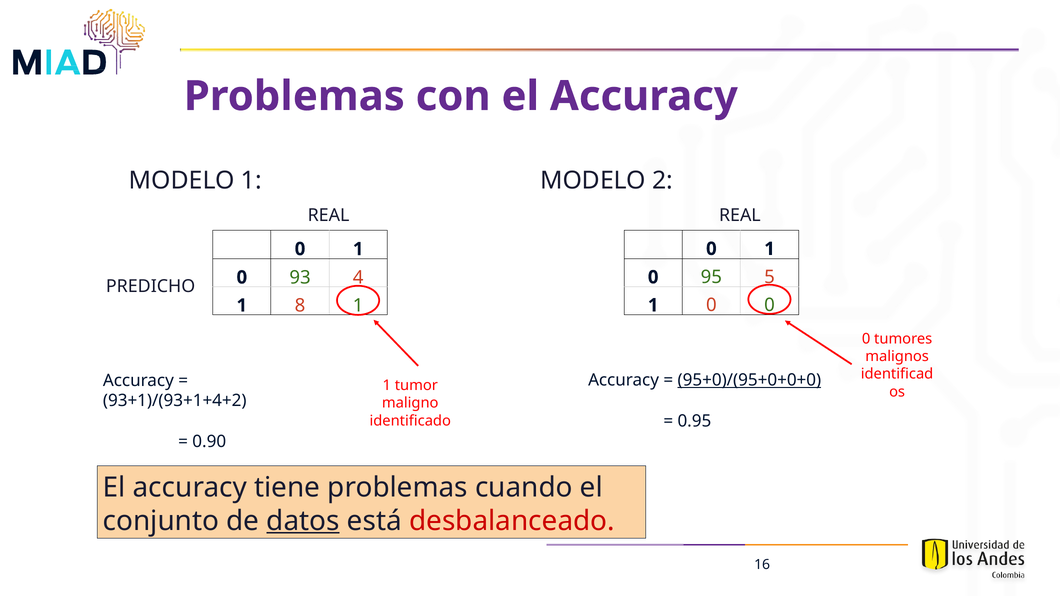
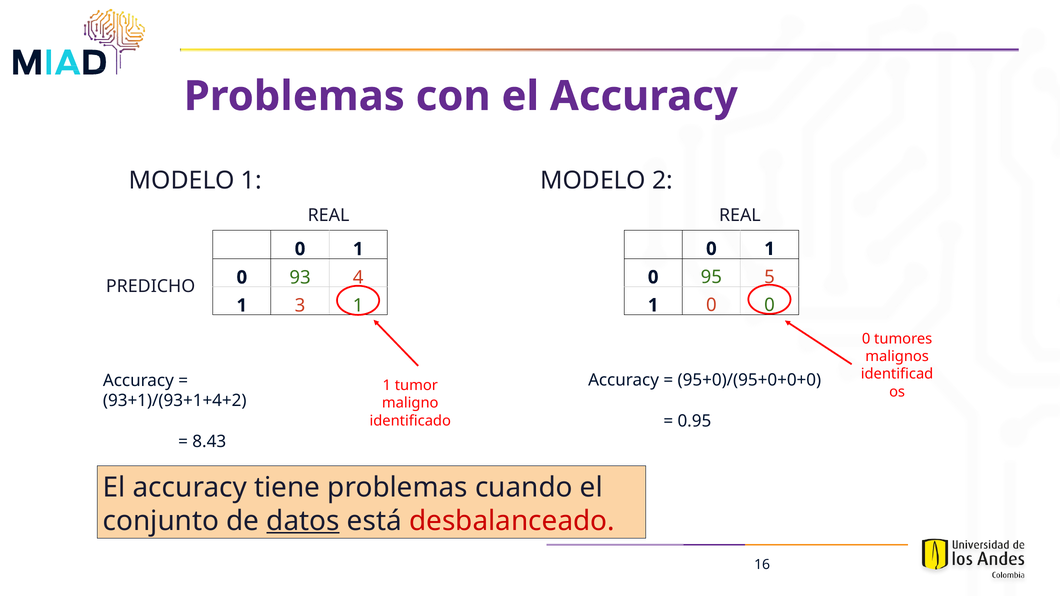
8: 8 -> 3 (300, 305)
95+0)/(95+0+0+0 underline: present -> none (749, 380)
0.90: 0.90 -> 8.43 (209, 442)
